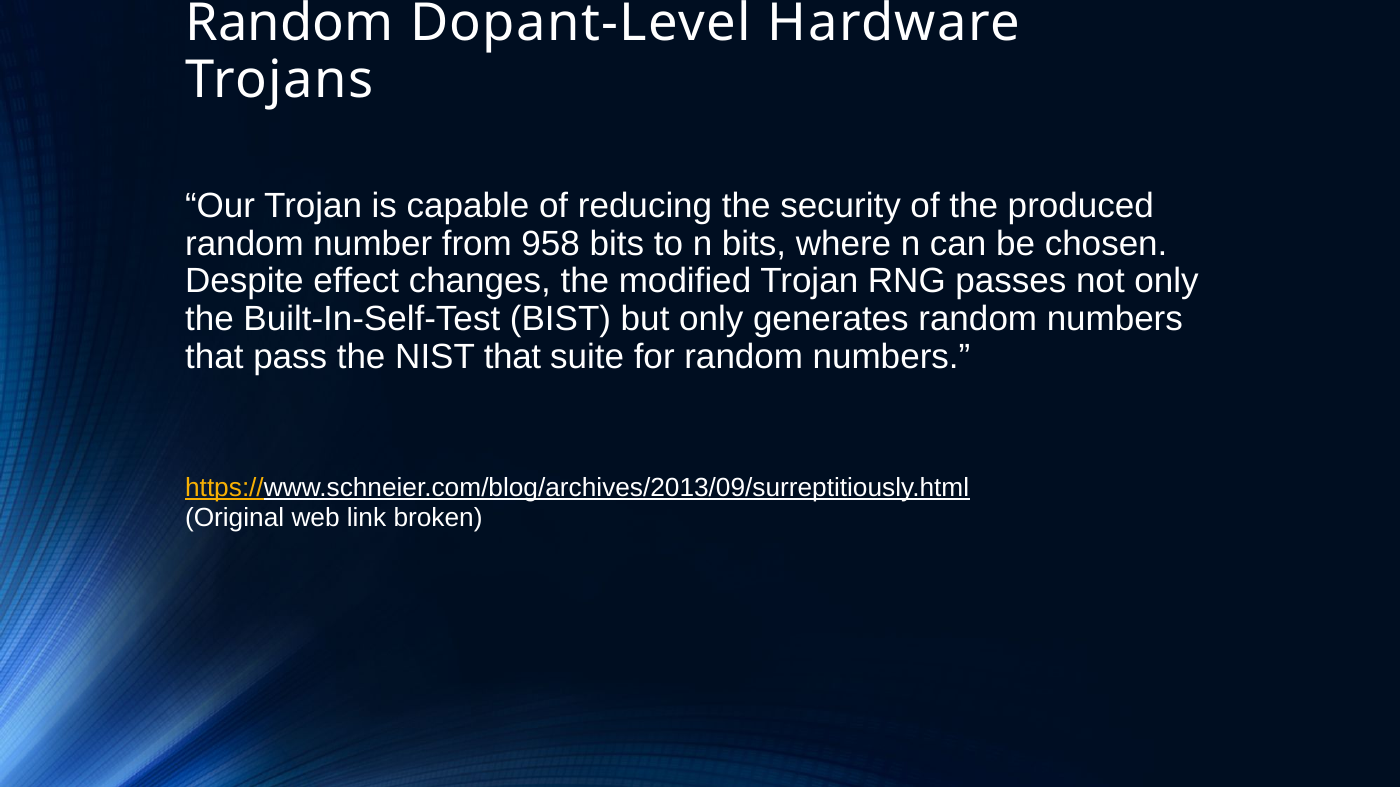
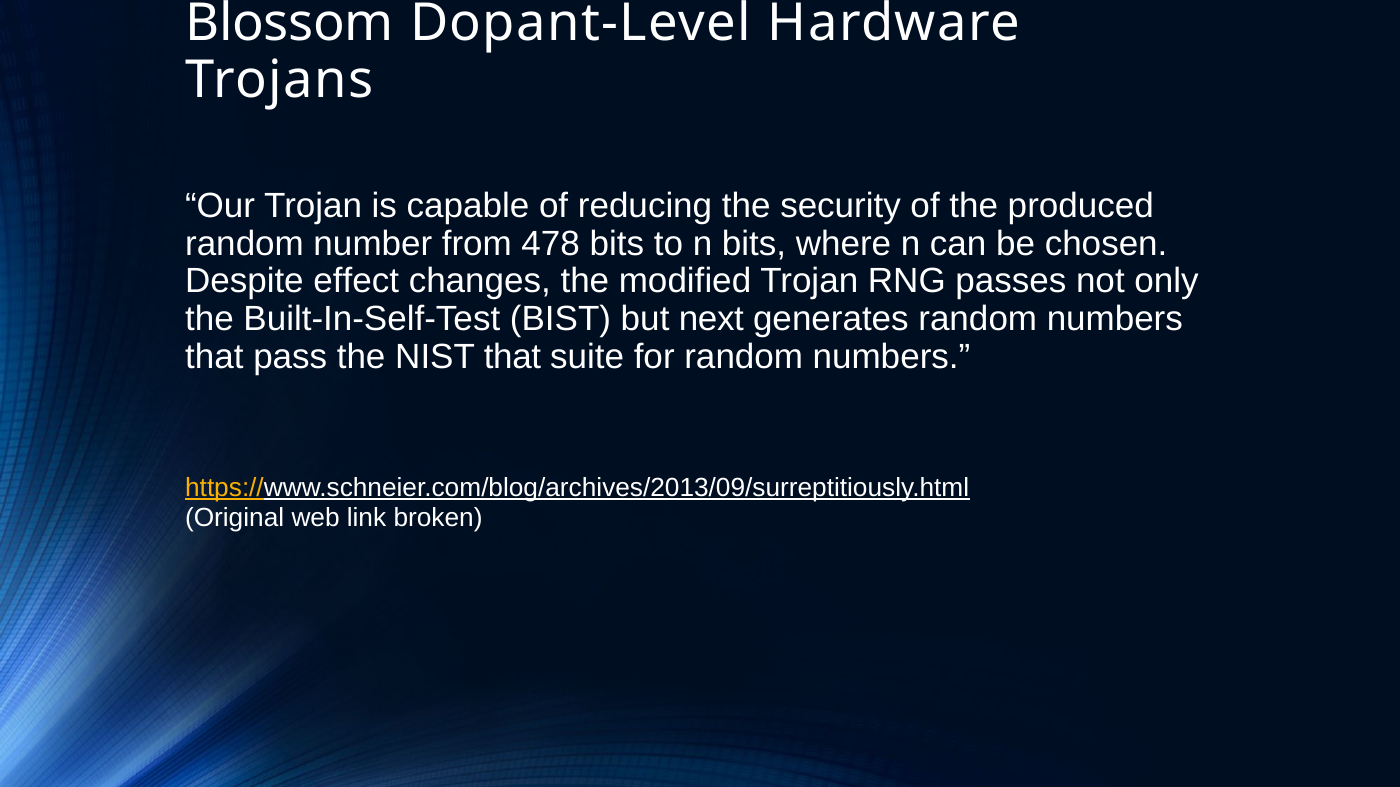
Random: Random -> Blossom (290, 23)
958: 958 -> 478 (551, 244)
but only: only -> next (711, 319)
